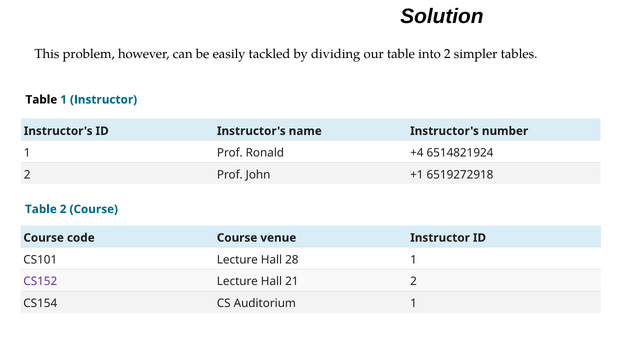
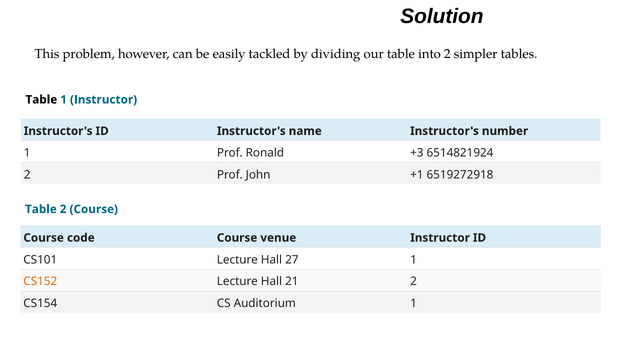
+4: +4 -> +3 (417, 153)
28: 28 -> 27 (292, 259)
CS152 colour: purple -> orange (40, 281)
